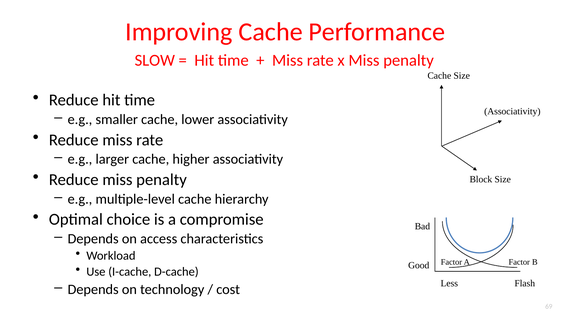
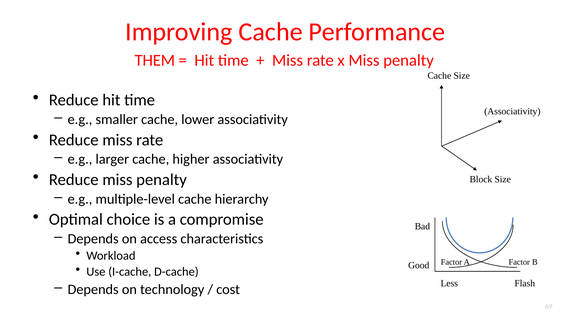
SLOW: SLOW -> THEM (155, 60)
